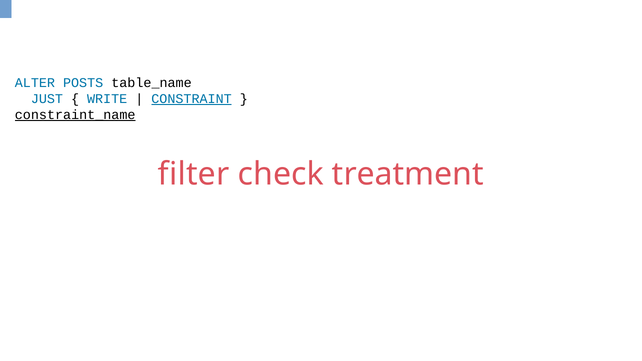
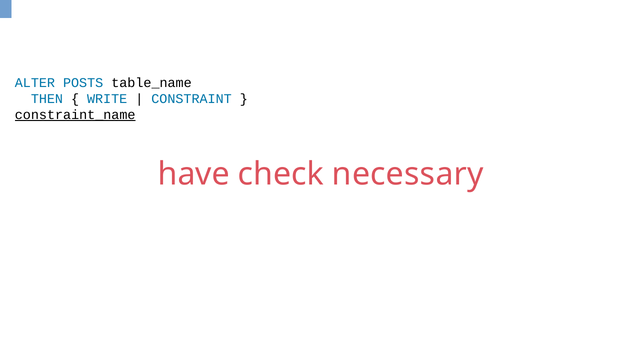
JUST: JUST -> THEN (47, 99)
CONSTRAINT underline: present -> none (192, 99)
filter: filter -> have (194, 174)
treatment: treatment -> necessary (408, 174)
